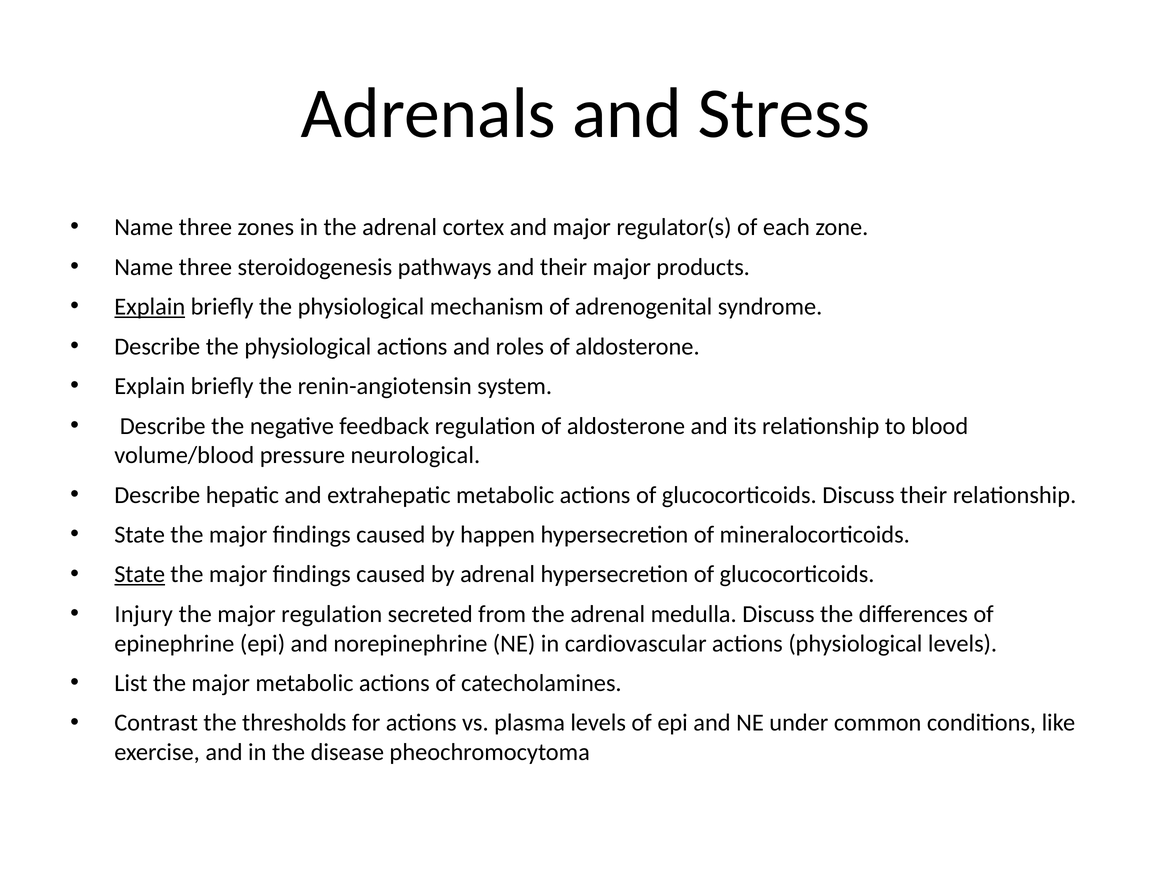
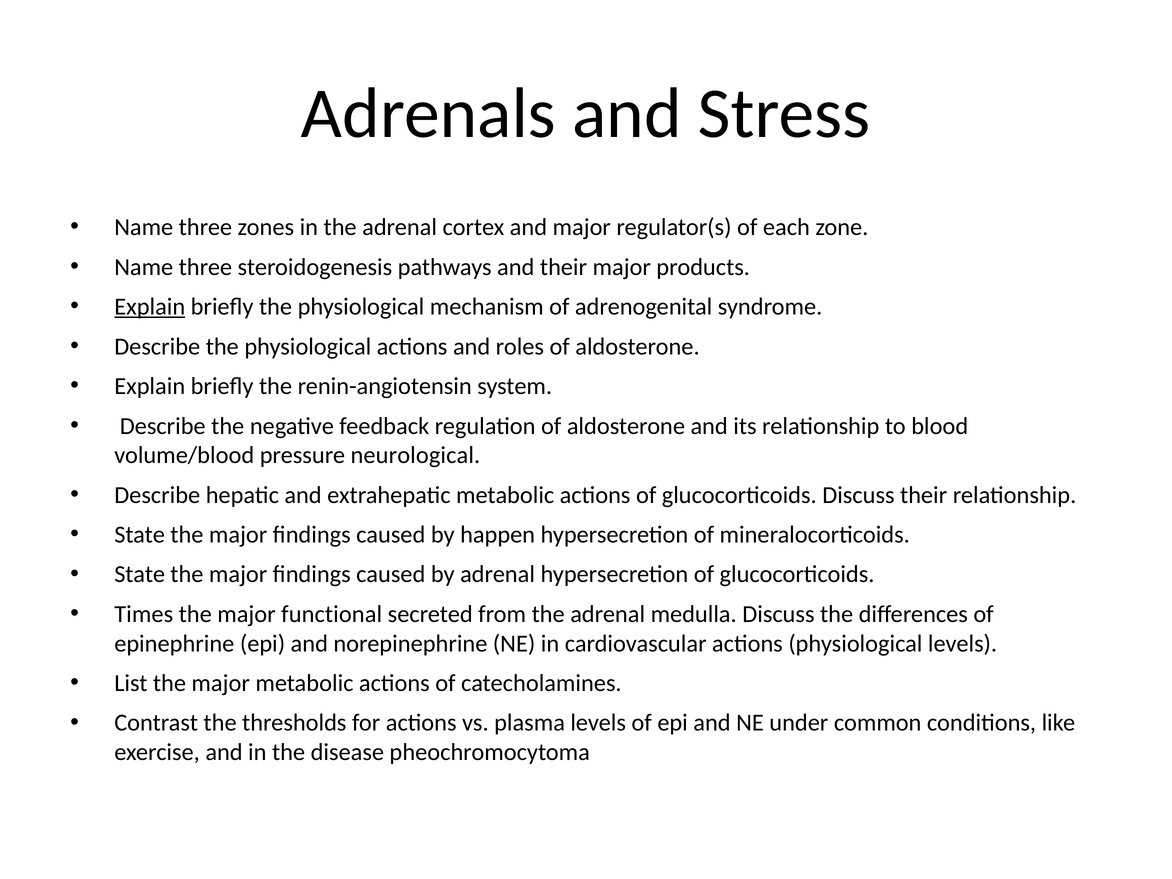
State underline: present -> none (140, 574)
Injury: Injury -> Times (144, 614)
major regulation: regulation -> functional (332, 614)
